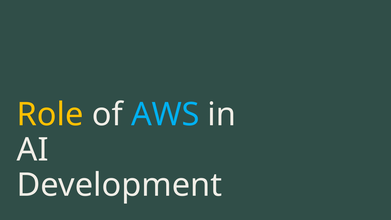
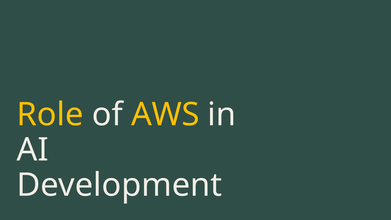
AWS colour: light blue -> yellow (165, 115)
